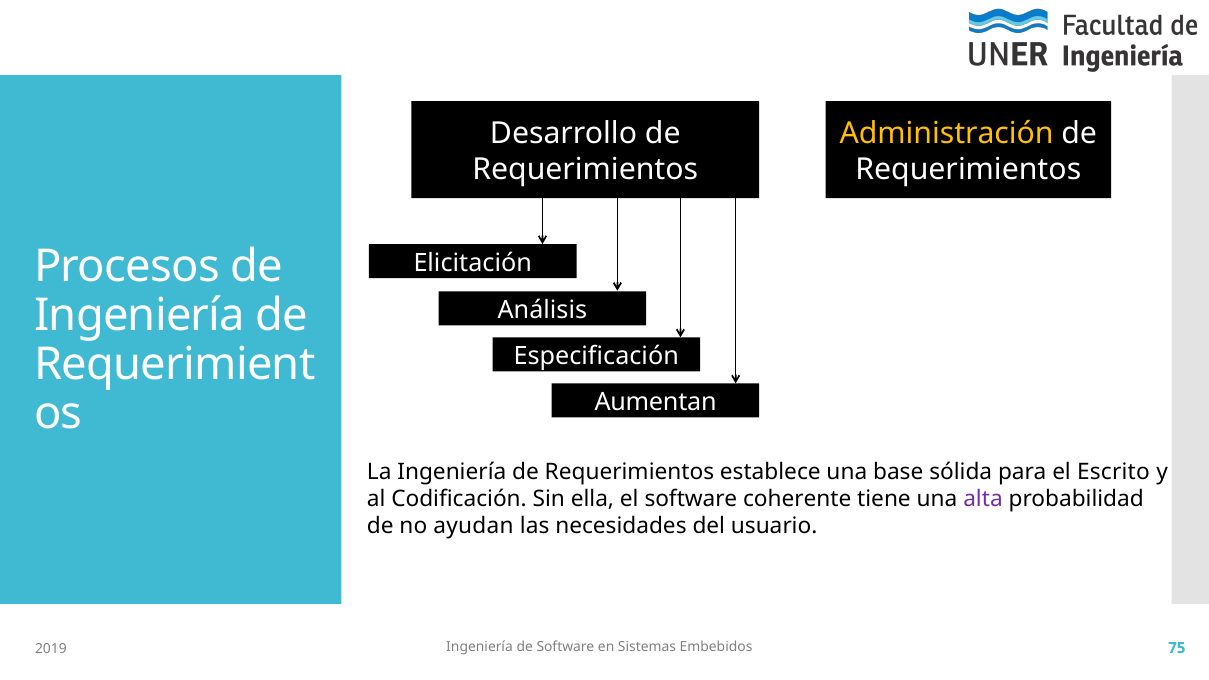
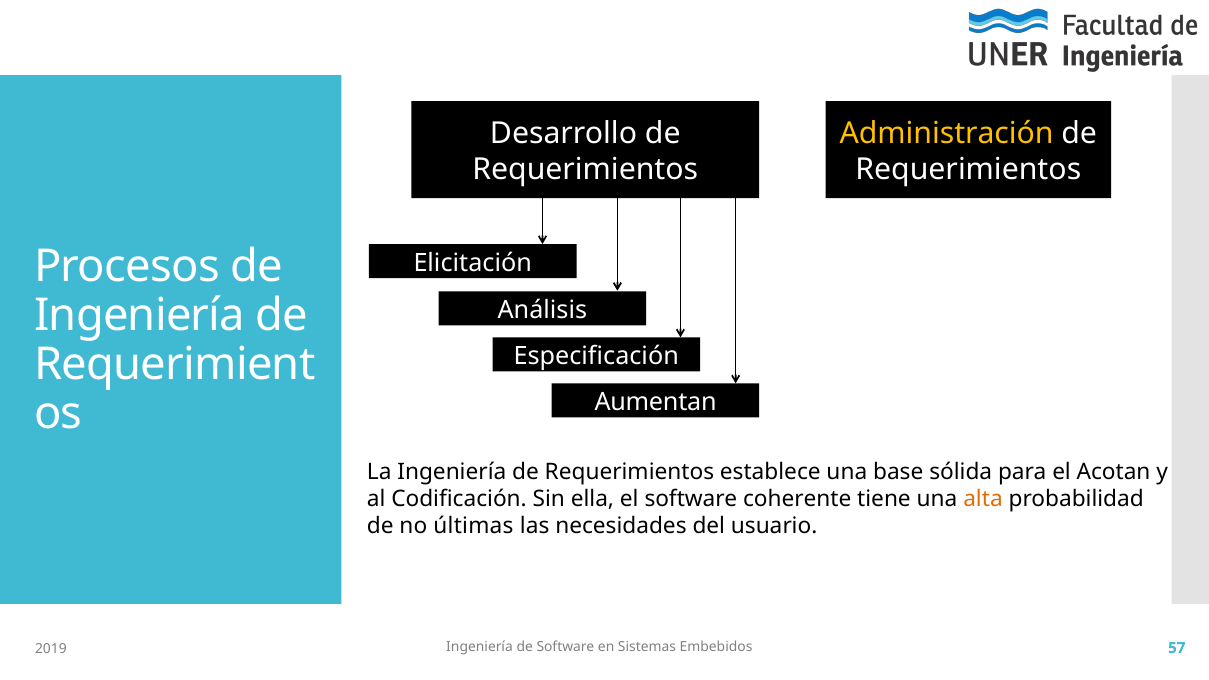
Escrito: Escrito -> Acotan (1114, 472)
alta colour: purple -> orange (983, 499)
ayudan: ayudan -> últimas (473, 526)
75: 75 -> 57 (1177, 648)
